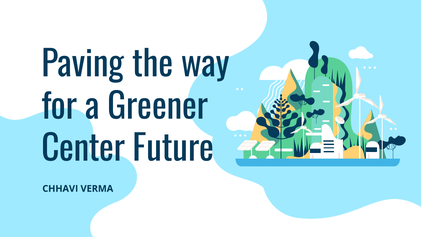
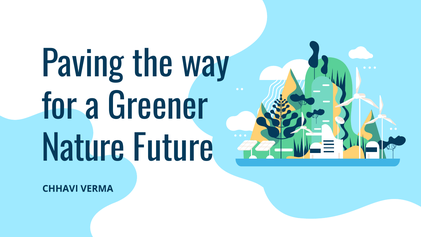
Center: Center -> Nature (83, 149)
